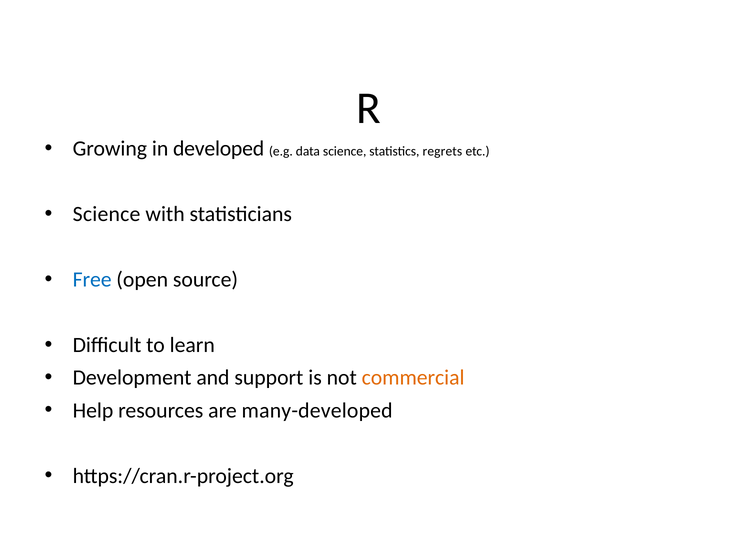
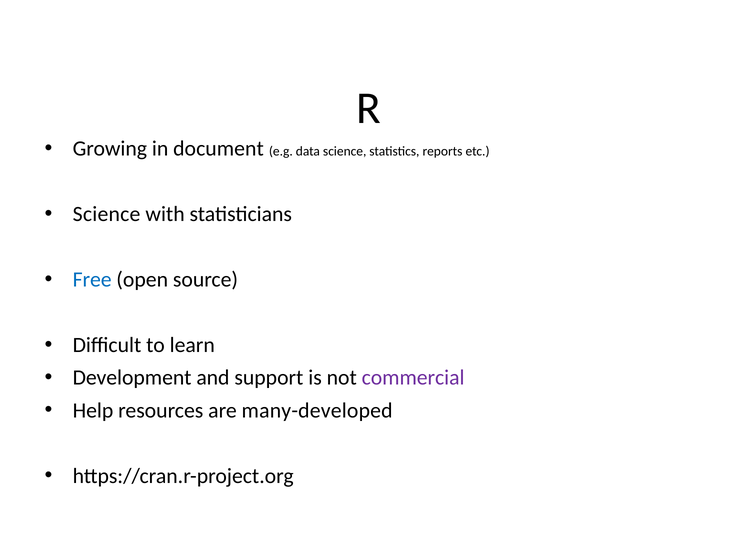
developed: developed -> document (218, 149)
regrets: regrets -> reports (442, 151)
commercial colour: orange -> purple (413, 378)
